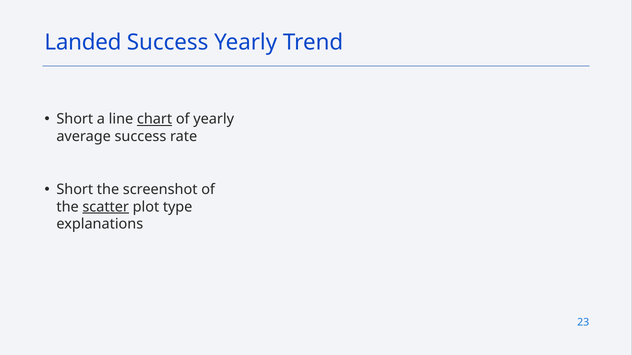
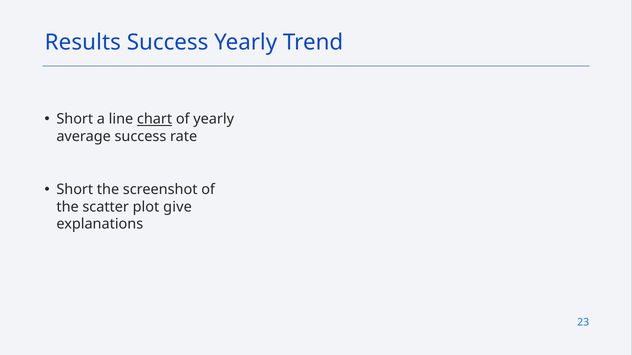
Landed: Landed -> Results (83, 42)
scatter underline: present -> none (106, 207)
type: type -> give (178, 207)
